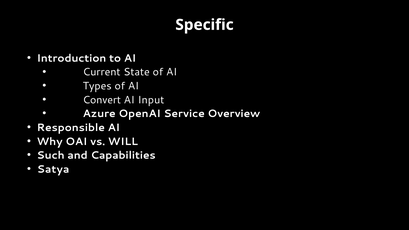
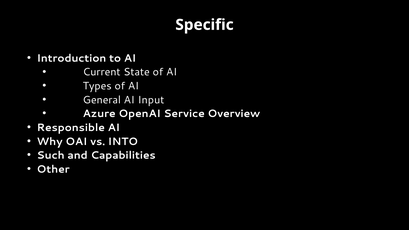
Convert: Convert -> General (102, 100)
WILL: WILL -> INTO (123, 142)
Satya: Satya -> Other (53, 169)
